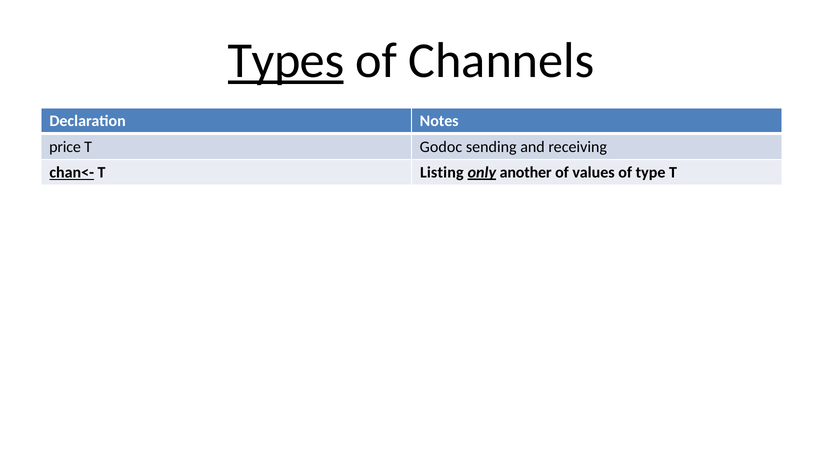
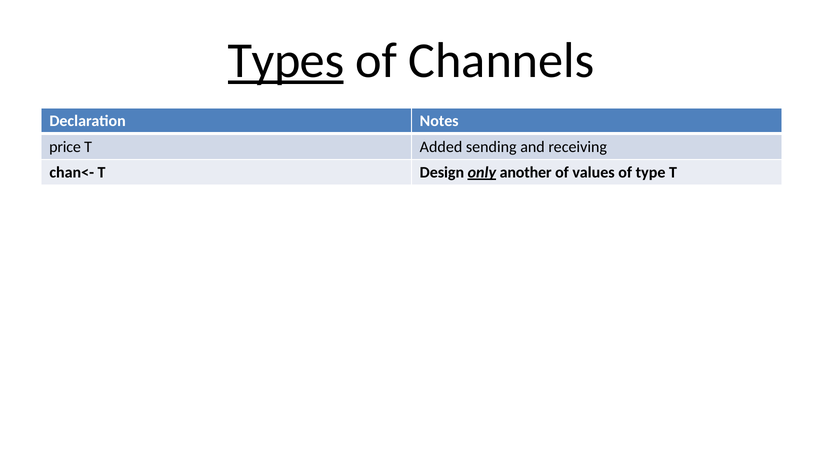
Godoc: Godoc -> Added (441, 147)
chan<- underline: present -> none (72, 172)
Listing: Listing -> Design (442, 172)
